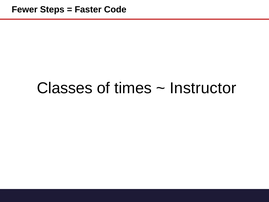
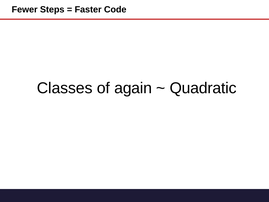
times: times -> again (133, 88)
Instructor: Instructor -> Quadratic (203, 88)
